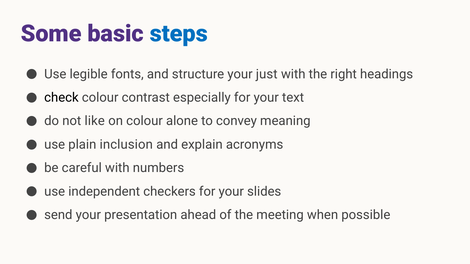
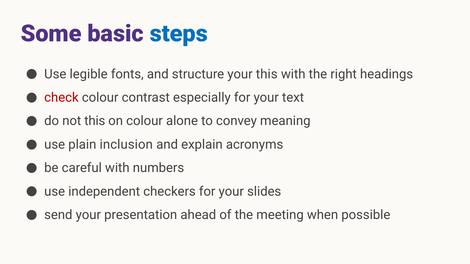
your just: just -> this (267, 74)
check colour: black -> red (61, 98)
not like: like -> this (95, 121)
